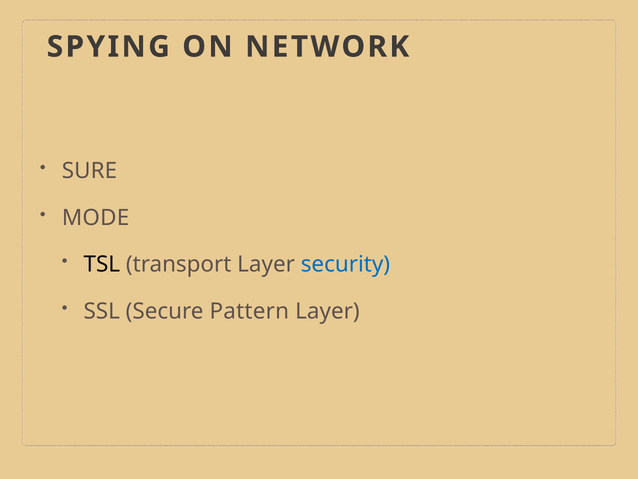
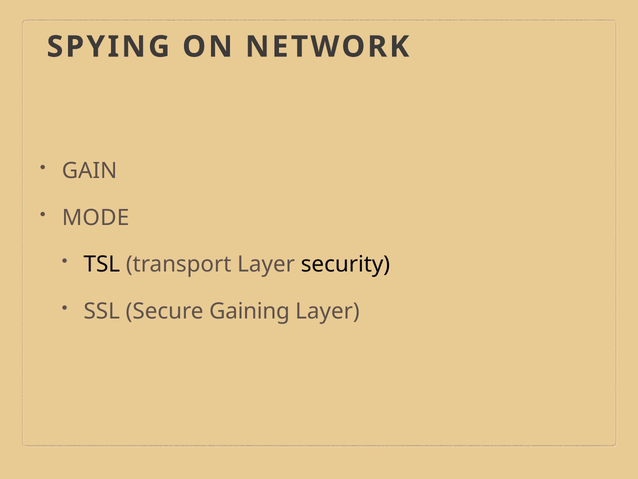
SURE: SURE -> GAIN (90, 171)
security colour: blue -> black (345, 264)
Pattern: Pattern -> Gaining (249, 311)
